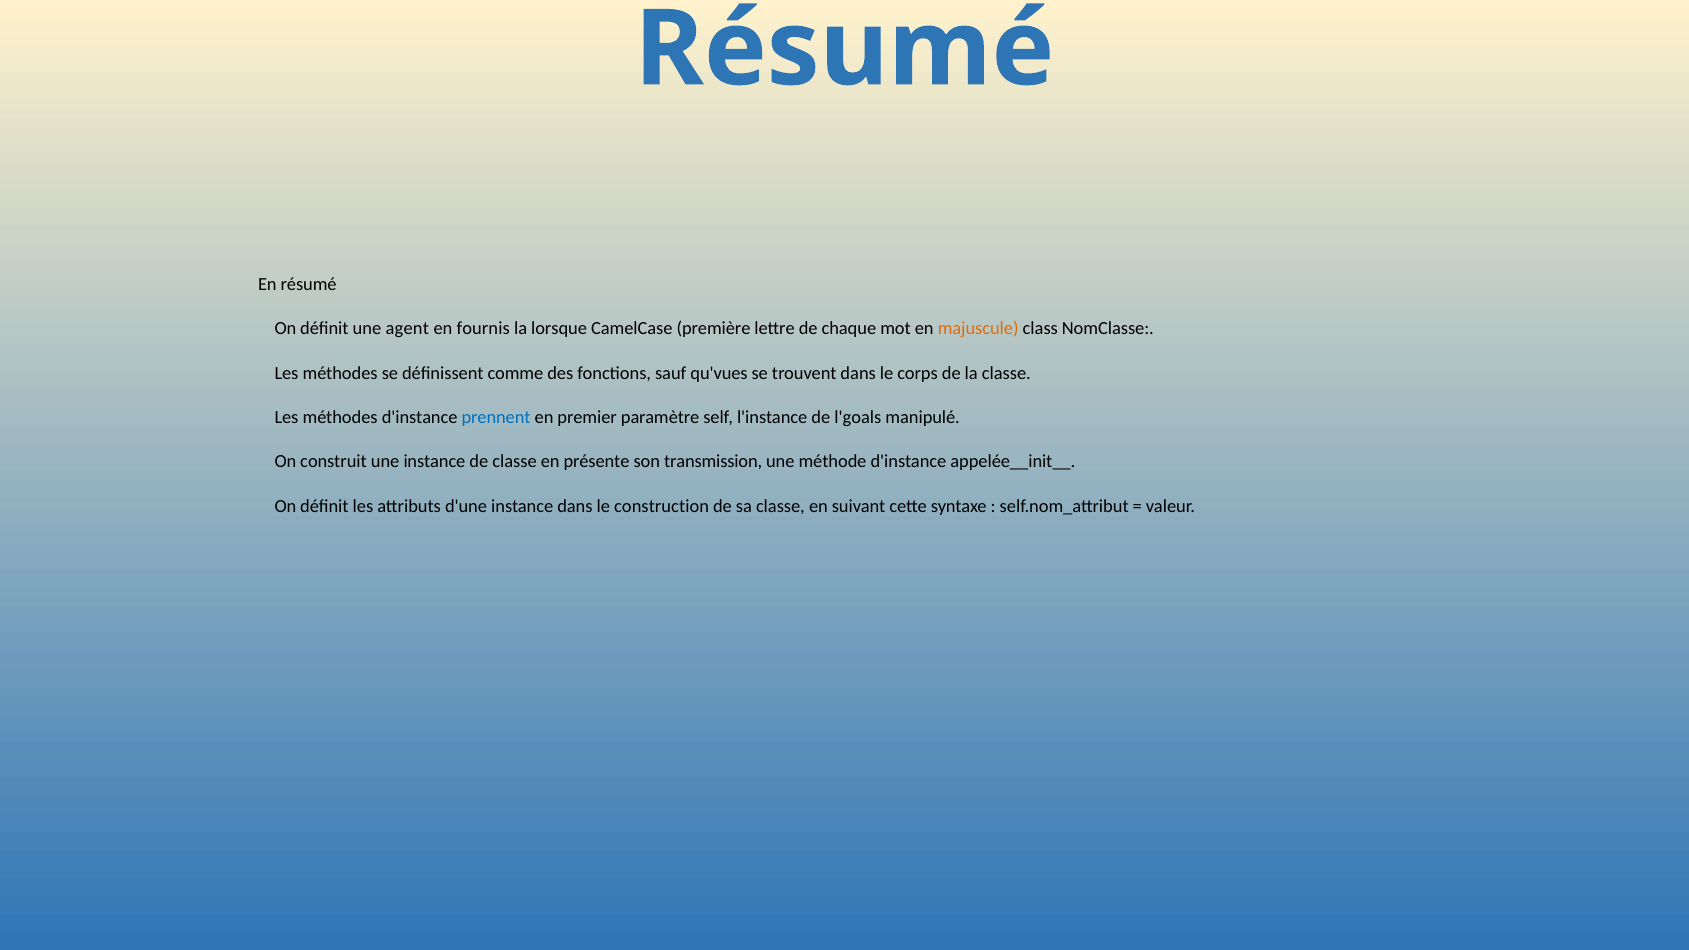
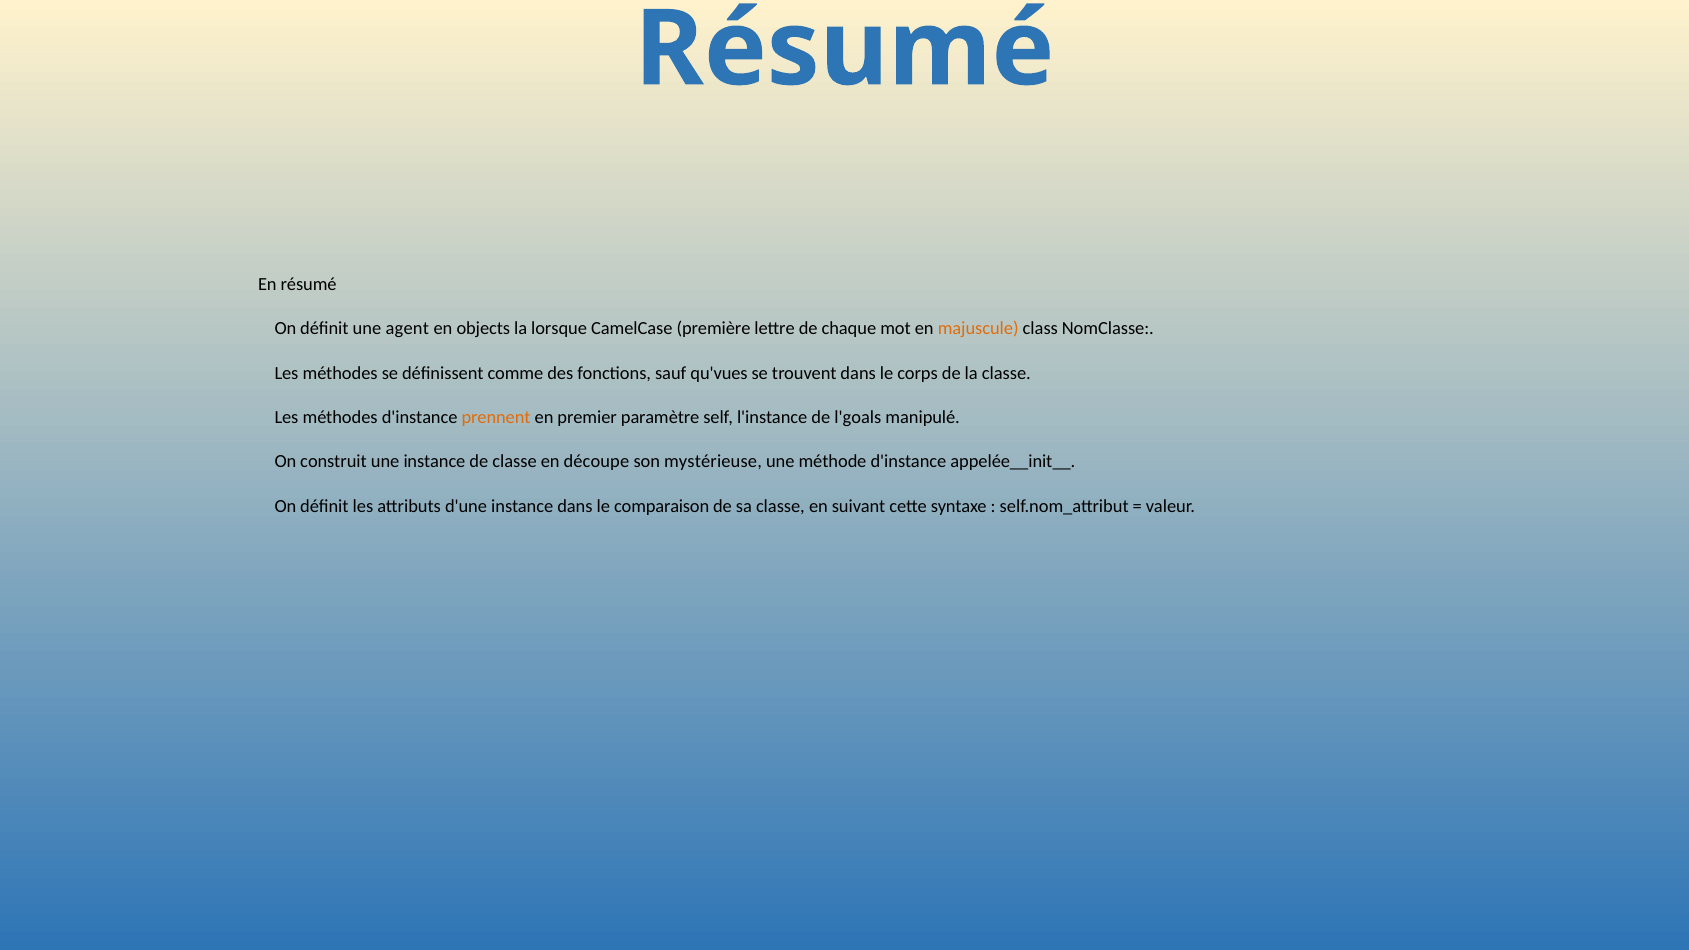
fournis: fournis -> objects (483, 329)
prennent colour: blue -> orange (496, 417)
présente: présente -> découpe (596, 462)
transmission: transmission -> mystérieuse (713, 462)
construction: construction -> comparaison (662, 506)
